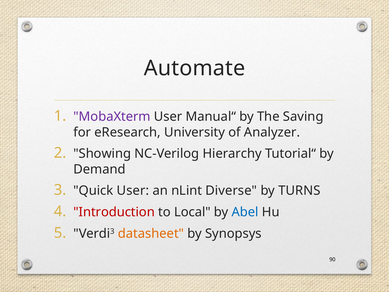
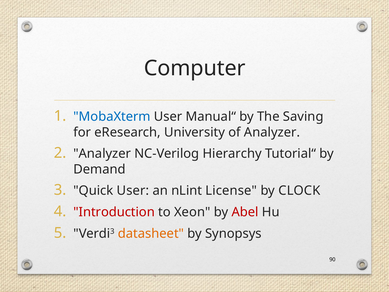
Automate: Automate -> Computer (195, 68)
MobaXterm colour: purple -> blue (112, 117)
Showing: Showing -> Analyzer (102, 154)
Diverse: Diverse -> License (231, 190)
TURNS: TURNS -> CLOCK (299, 190)
Local: Local -> Xeon (192, 212)
Abel colour: blue -> red (245, 212)
